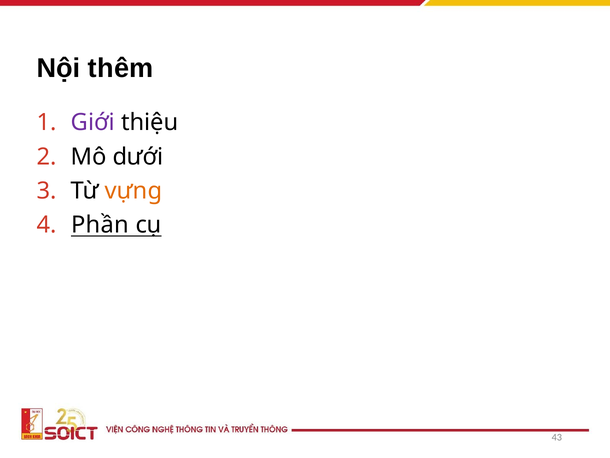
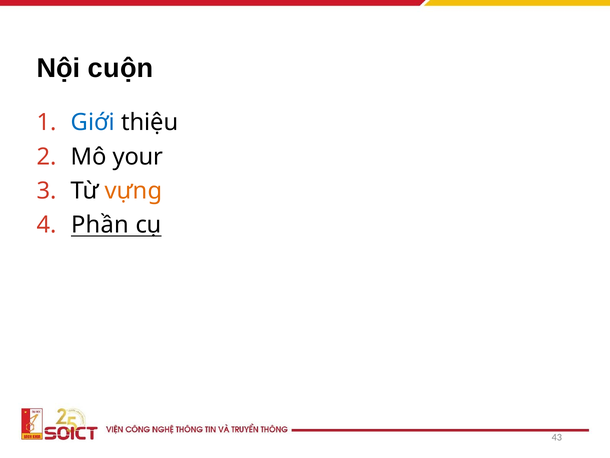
thêm: thêm -> cuộn (121, 68)
Giới colour: purple -> blue (93, 122)
dưới: dưới -> your (138, 157)
